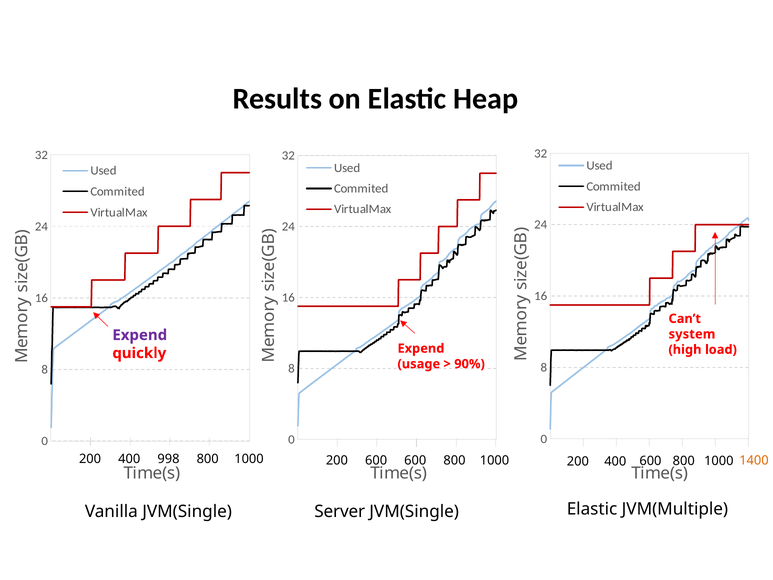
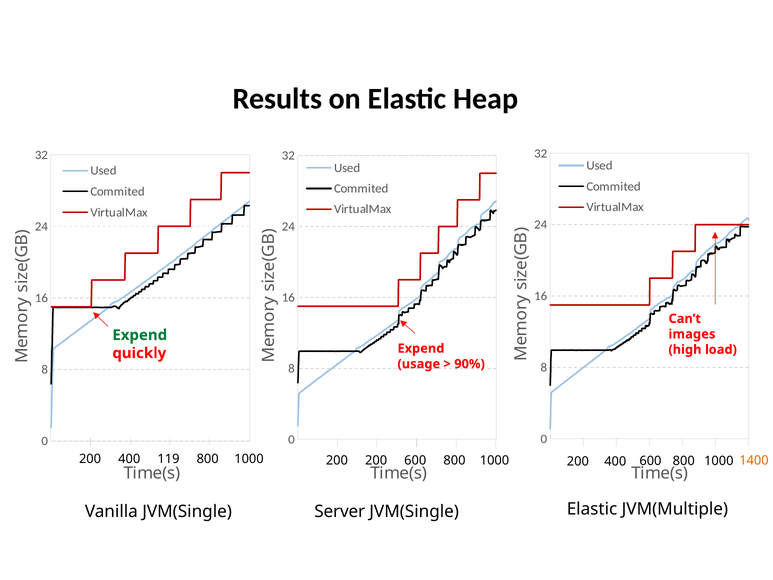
system: system -> images (692, 334)
Expend colour: purple -> green (140, 335)
998: 998 -> 119 (168, 459)
200 600: 600 -> 200 (376, 460)
